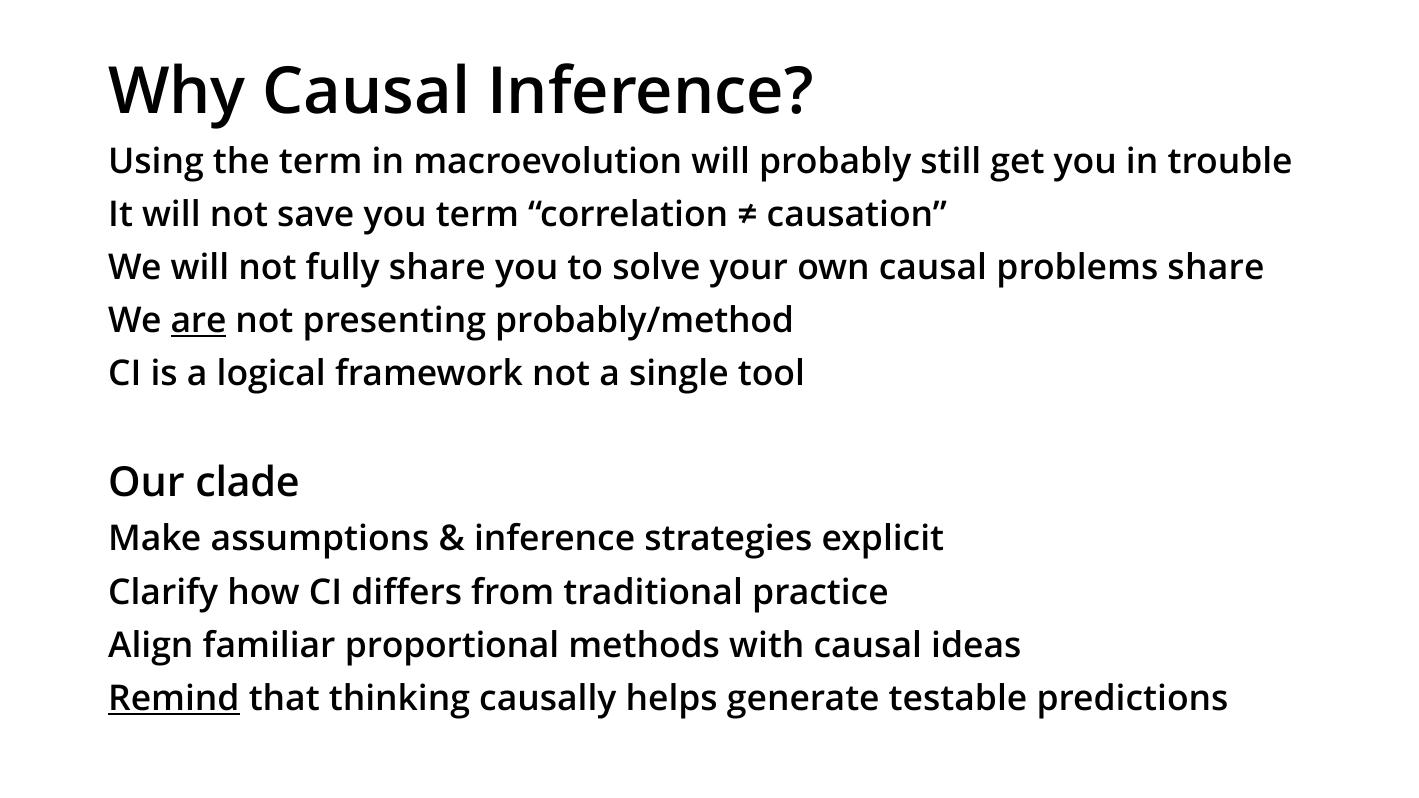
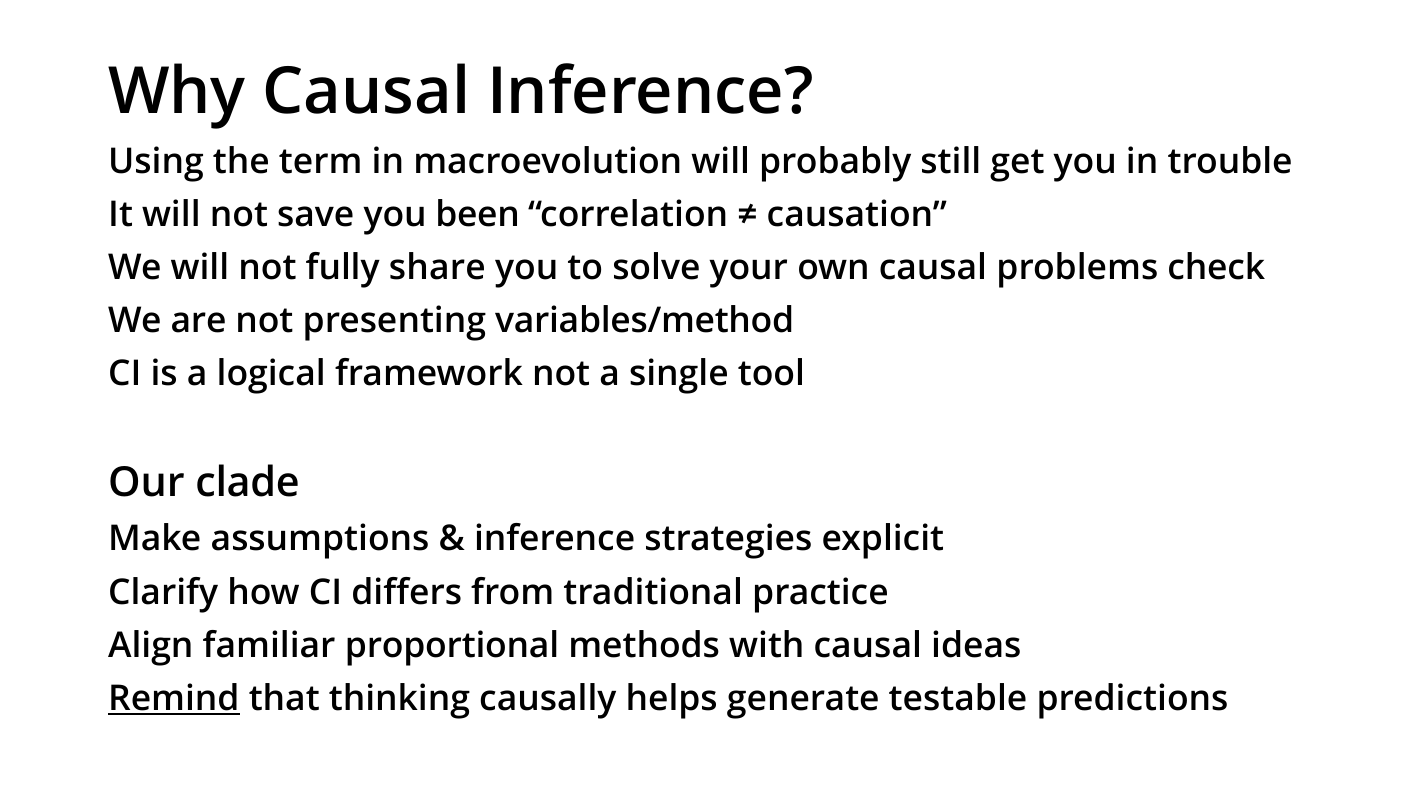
you term: term -> been (478, 214)
problems share: share -> check (1216, 268)
are underline: present -> none (199, 321)
probably/method: probably/method -> variables/method (645, 321)
